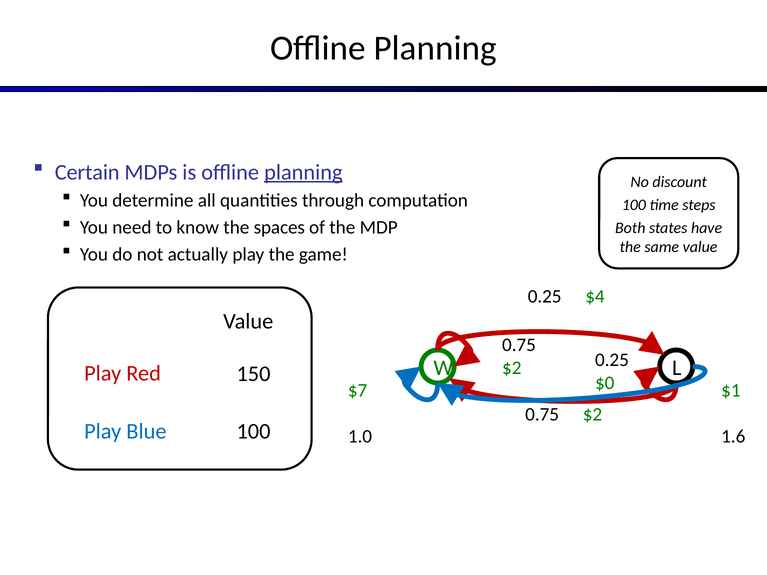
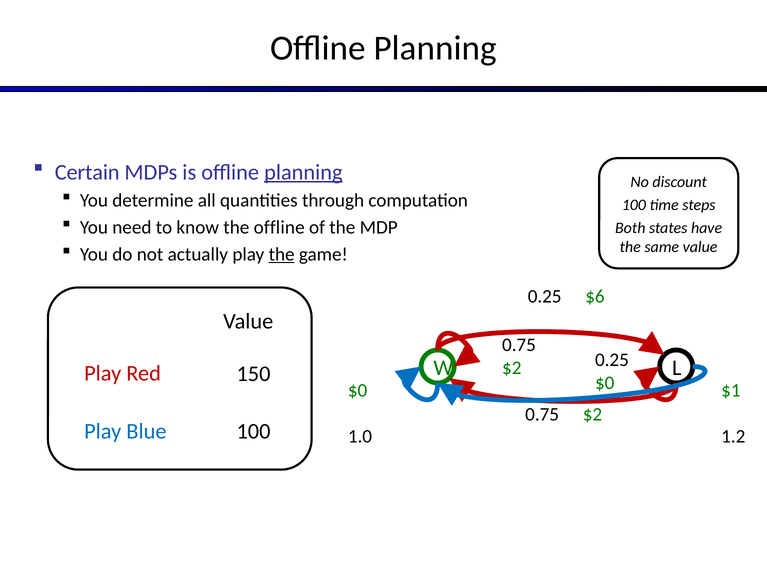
the spaces: spaces -> offline (279, 228)
the underline: none -> present (282, 254)
$4: $4 -> $6 (595, 296)
$7: $7 -> $0 (358, 390)
1.6: 1.6 -> 1.2 (733, 437)
